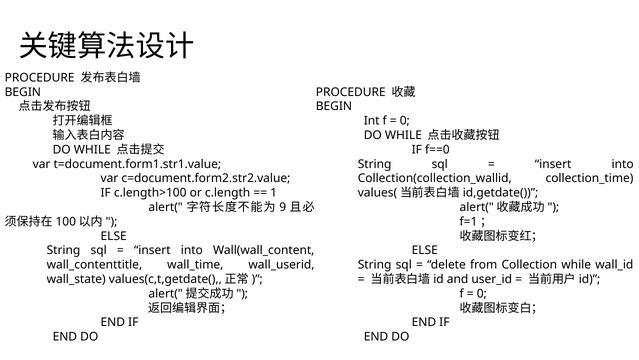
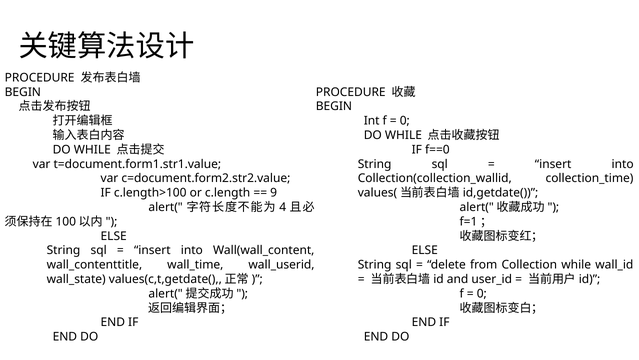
1: 1 -> 9 (274, 193)
9: 9 -> 4 (283, 207)
